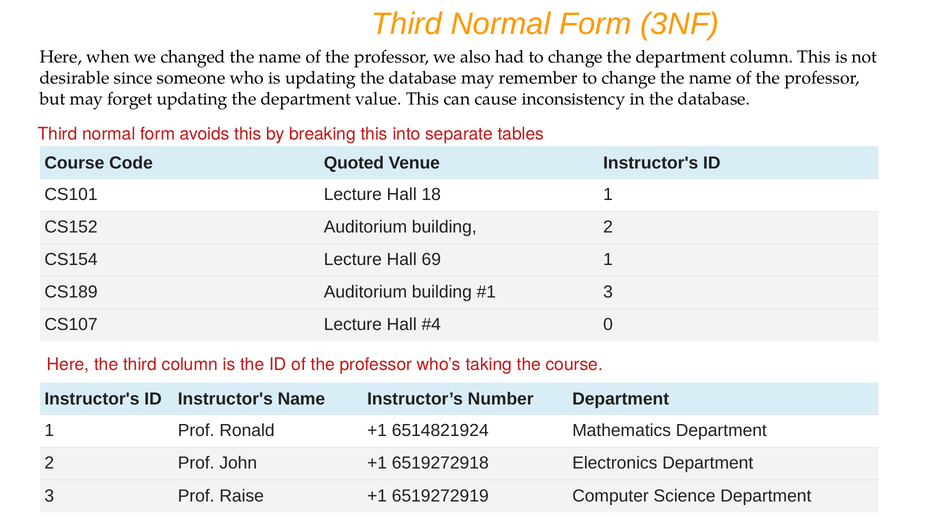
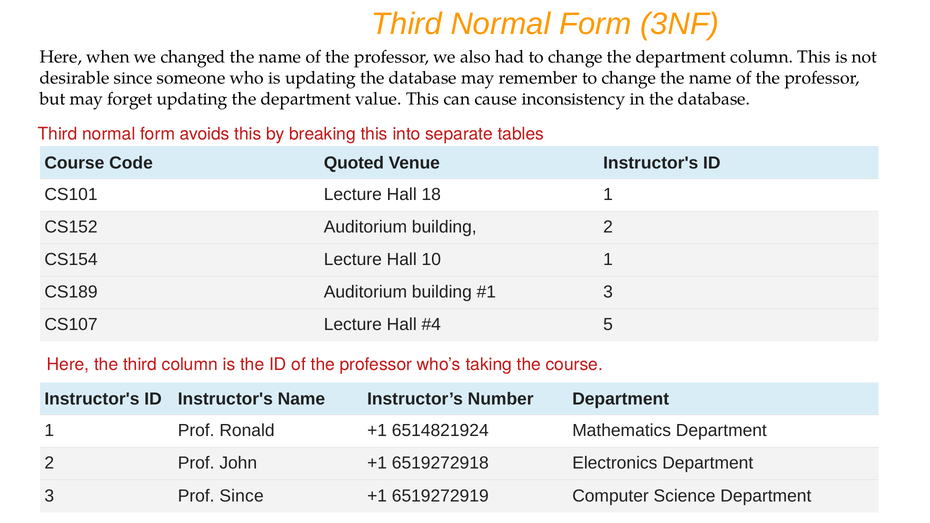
69: 69 -> 10 (431, 260)
0: 0 -> 5 (608, 325)
Prof Raise: Raise -> Since (242, 496)
